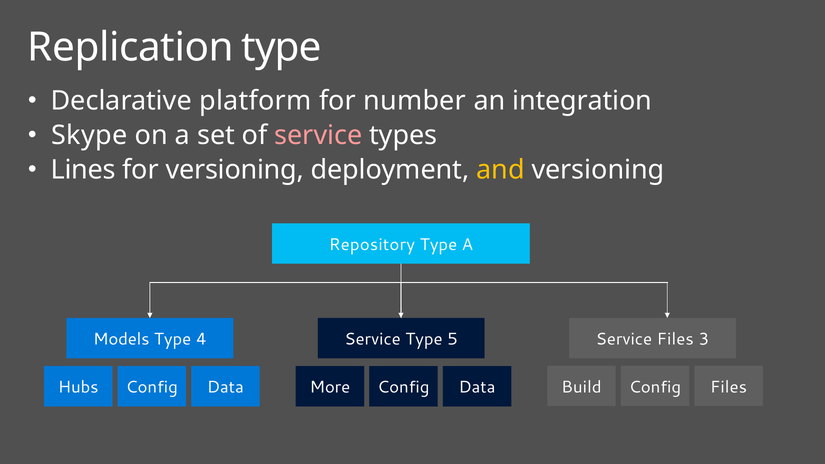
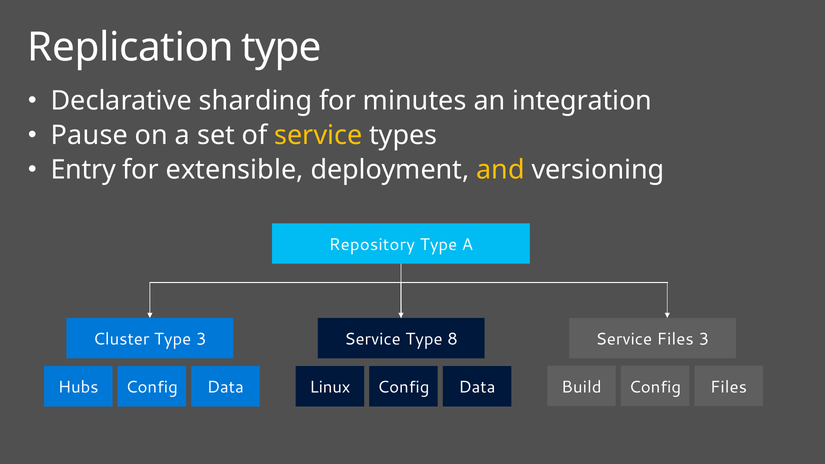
platform: platform -> sharding (255, 101)
number: number -> minutes (415, 101)
Skype: Skype -> Pause (89, 135)
service colour: pink -> yellow (318, 135)
Lines: Lines -> Entry (83, 170)
for versioning: versioning -> extensible (235, 170)
Models: Models -> Cluster (121, 339)
Type 4: 4 -> 3 (201, 339)
5: 5 -> 8 (453, 339)
More: More -> Linux (330, 387)
